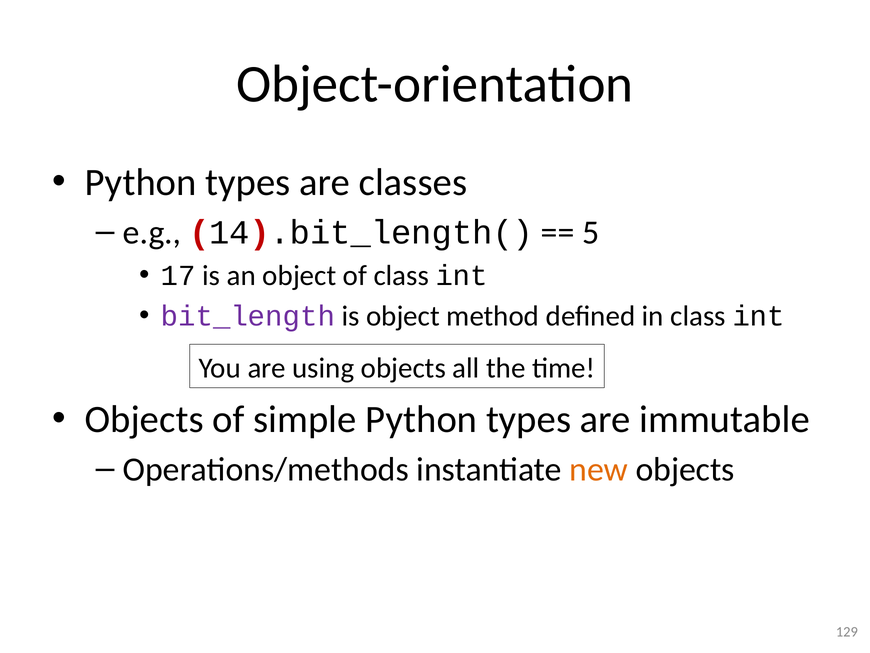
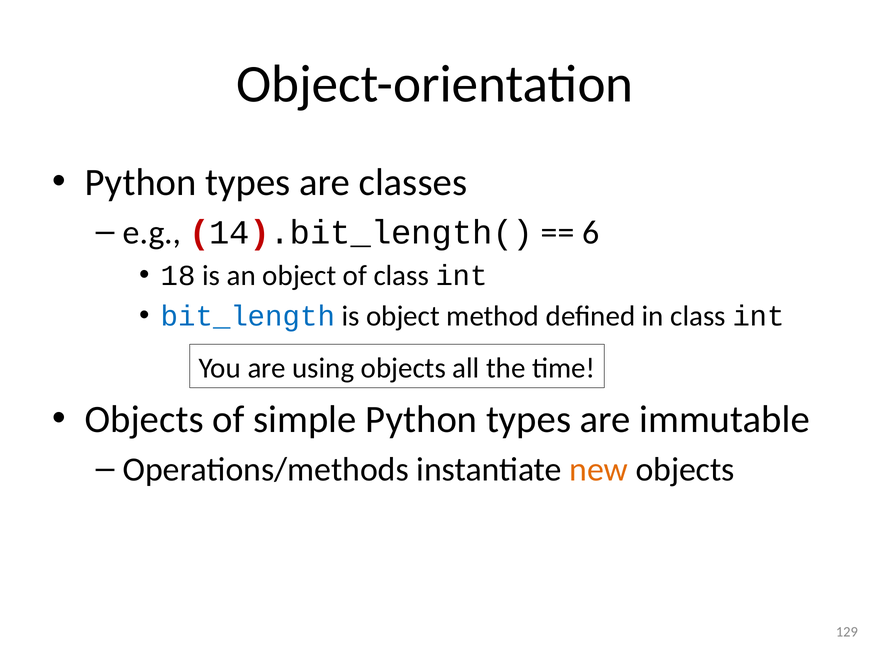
5: 5 -> 6 (591, 232)
17: 17 -> 18 (178, 276)
bit_length colour: purple -> blue (248, 316)
